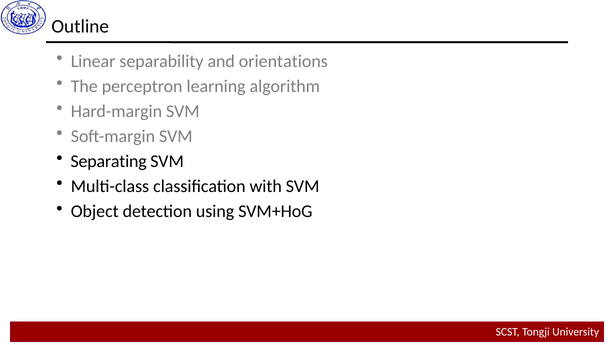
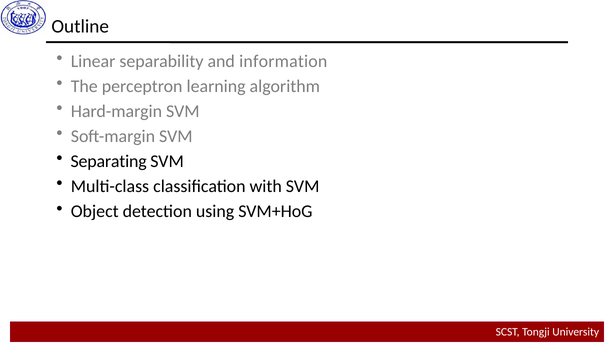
orientations: orientations -> information (283, 61)
